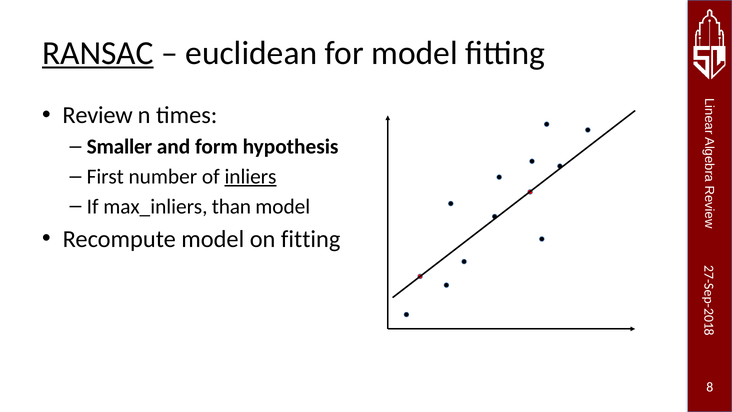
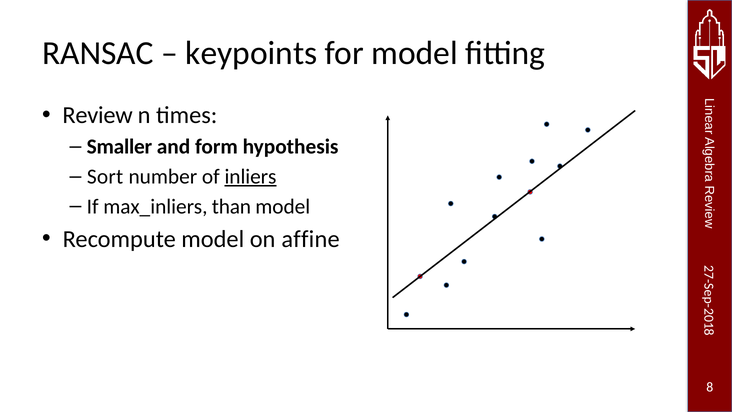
RANSAC underline: present -> none (98, 53)
euclidean: euclidean -> keypoints (251, 53)
First: First -> Sort (105, 177)
on fitting: fitting -> affine (311, 239)
